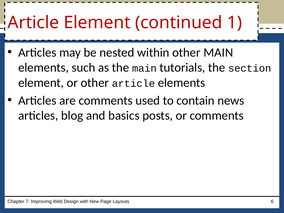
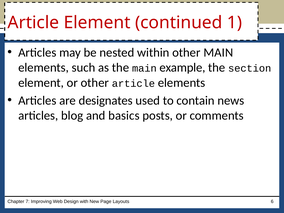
tutorials: tutorials -> example (182, 68)
are comments: comments -> designates (106, 100)
